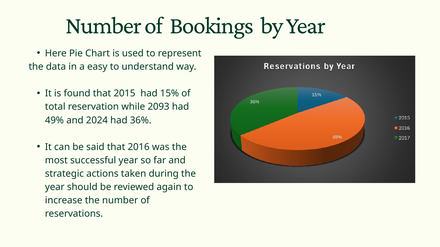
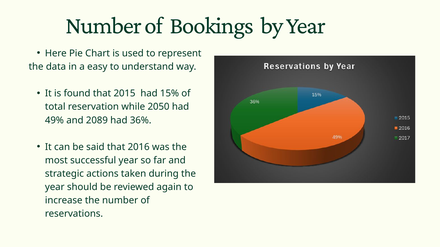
2093: 2093 -> 2050 (159, 107)
2024: 2024 -> 2089 (97, 120)
